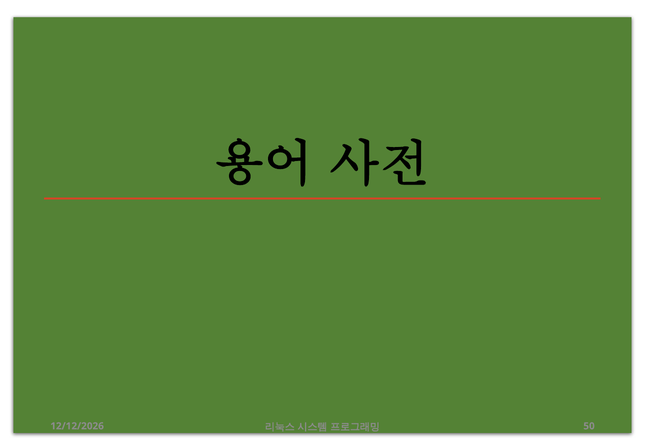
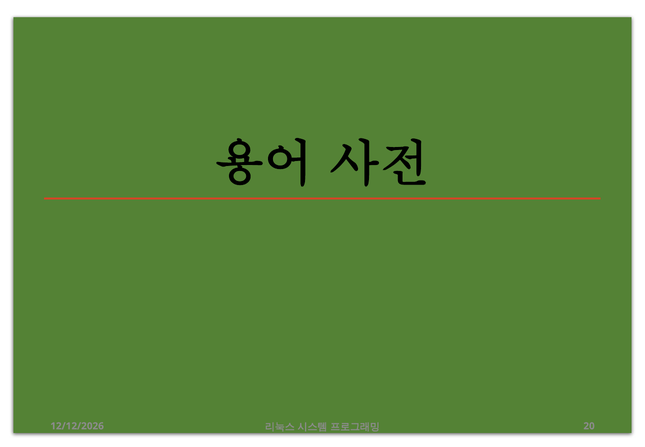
50: 50 -> 20 (589, 426)
